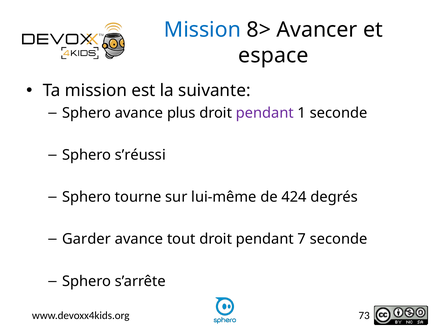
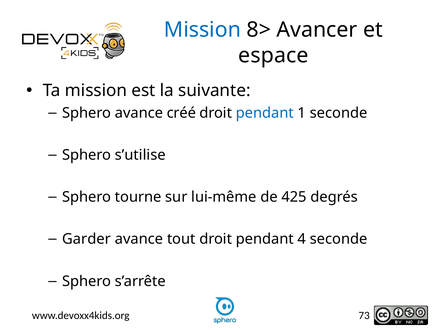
plus: plus -> créé (181, 113)
pendant colour: purple -> blue (265, 113)
s’réussi: s’réussi -> s’utilise (140, 155)
424: 424 -> 425 (294, 197)
7: 7 -> 4 (302, 239)
